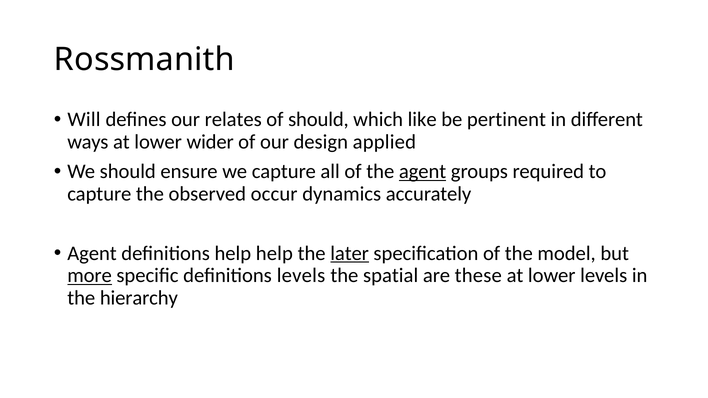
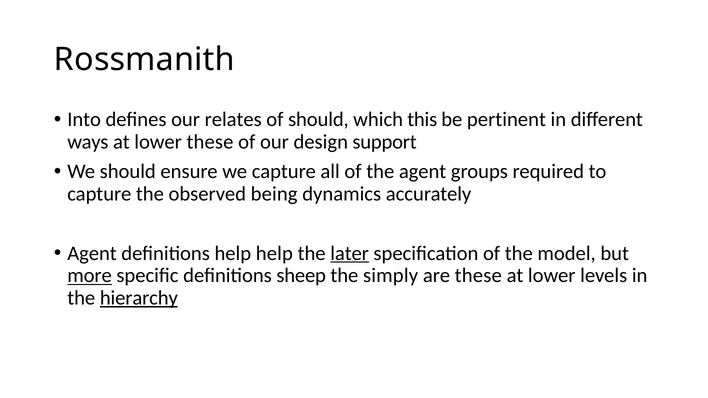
Will: Will -> Into (84, 120)
like: like -> this (422, 120)
lower wider: wider -> these (210, 142)
applied: applied -> support (385, 142)
agent underline: present -> none (423, 172)
occur: occur -> being (274, 194)
definitions levels: levels -> sheep (301, 276)
spatial: spatial -> simply (391, 276)
hierarchy underline: none -> present (139, 298)
